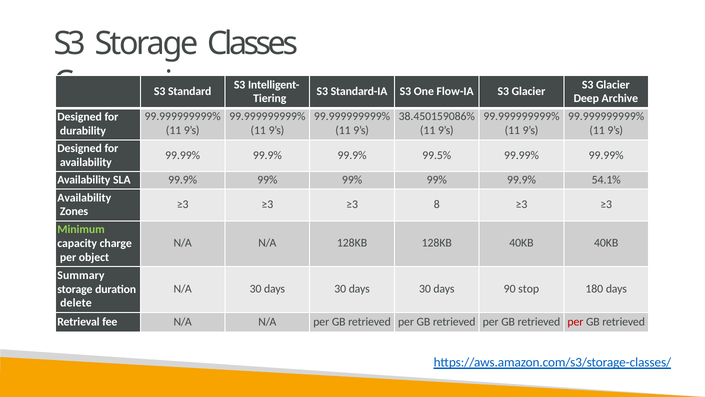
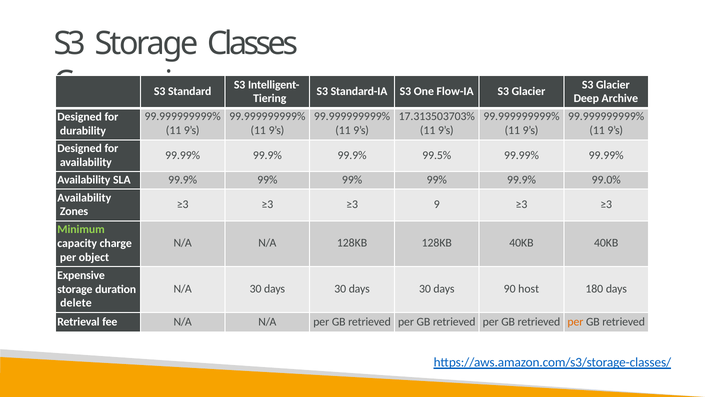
38.450159086%: 38.450159086% -> 17.313503703% (437, 116)
54.1%: 54.1% -> 99.0% (606, 180)
8: 8 -> 9 (437, 204)
Summary: Summary -> Expensive (81, 275)
stop: stop -> host (529, 288)
per colour: red -> orange (575, 321)
